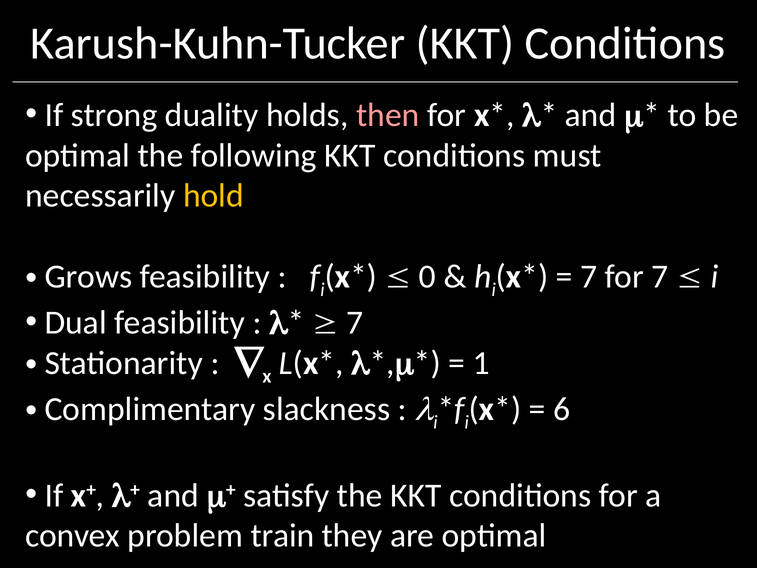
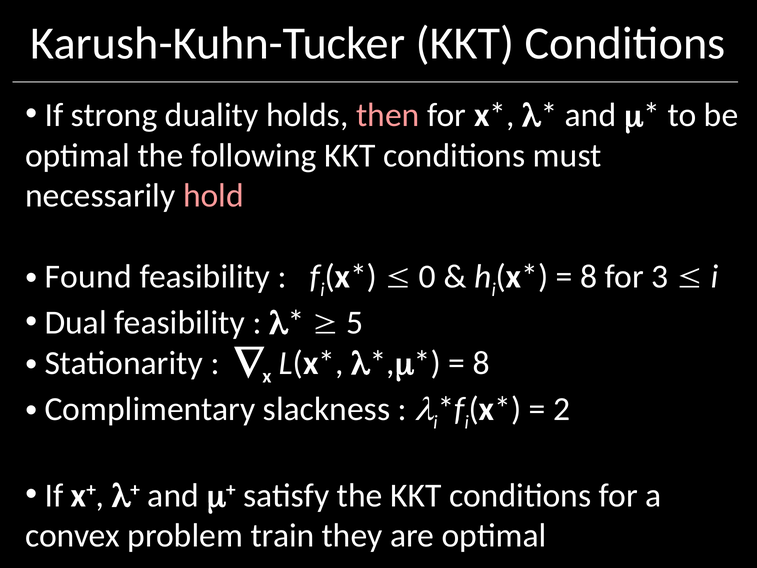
hold colour: yellow -> pink (213, 196)
Grows: Grows -> Found (88, 277)
7: 7 -> 8 (589, 277)
for 7: 7 -> 3 (660, 277)
7: 7 -> 5 (355, 323)
1: 1 -> 8 (481, 363)
6: 6 -> 2 (562, 409)
